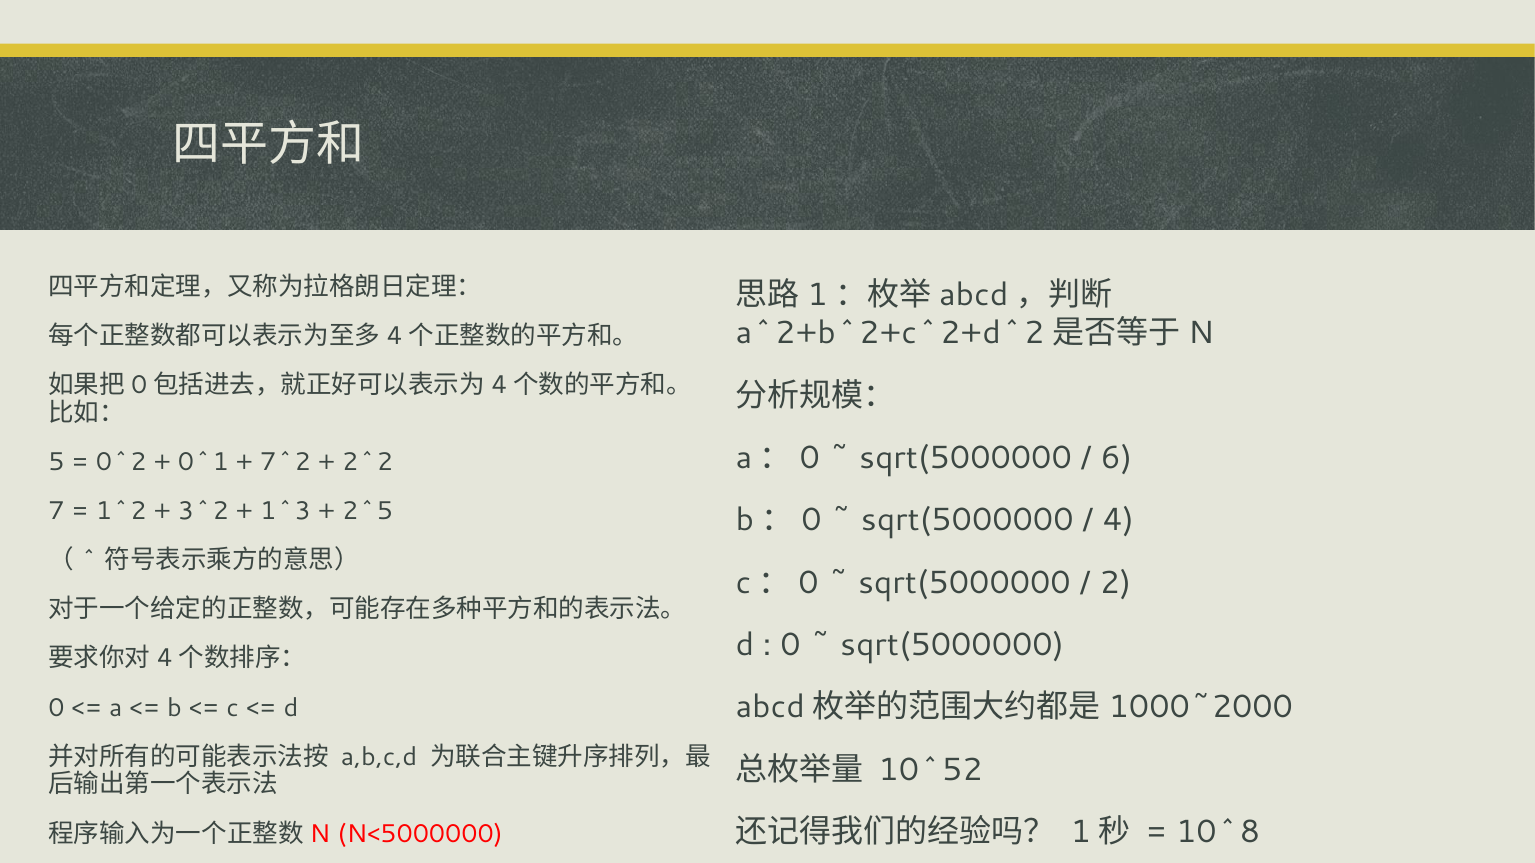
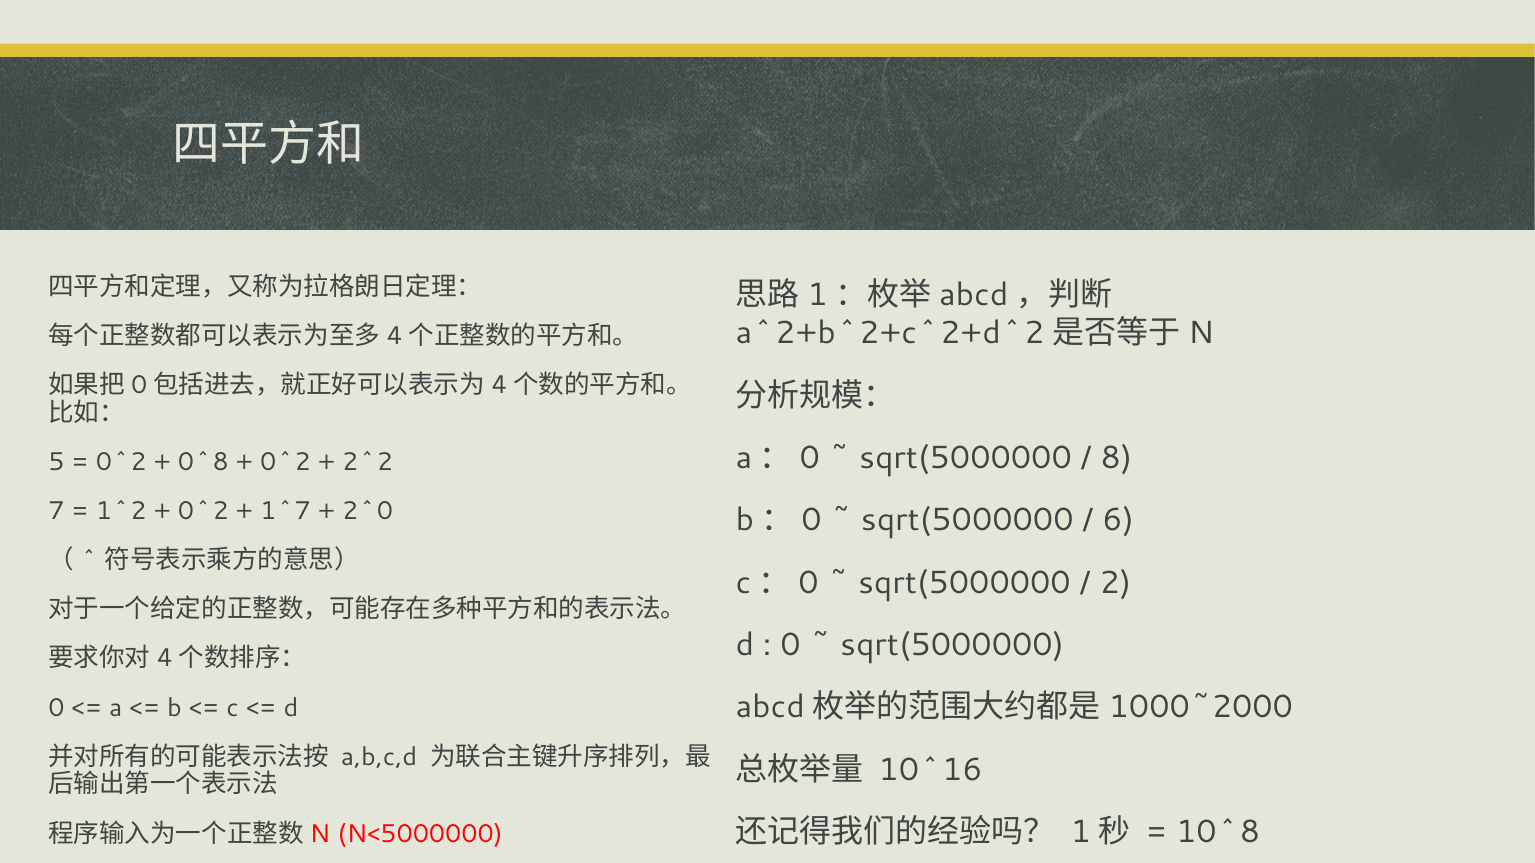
6: 6 -> 8 (1117, 458)
0^1: 0^1 -> 0^8 (203, 462)
7^2: 7^2 -> 0^2 (286, 462)
3^2: 3^2 -> 0^2 (203, 511)
1^3: 1^3 -> 1^7 (286, 511)
2^5: 2^5 -> 2^0 (368, 511)
4: 4 -> 6 (1118, 520)
10^52: 10^52 -> 10^16 (931, 770)
